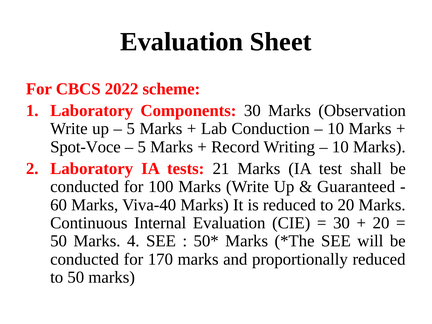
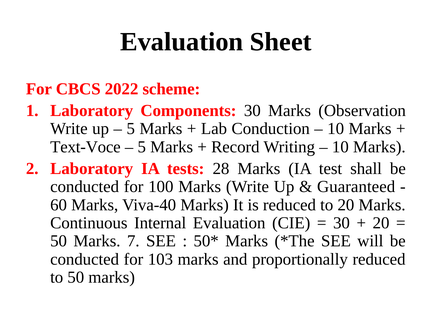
Spot-Voce: Spot-Voce -> Text-Voce (85, 147)
21: 21 -> 28 (221, 169)
4: 4 -> 7 (133, 241)
170: 170 -> 103 (160, 259)
